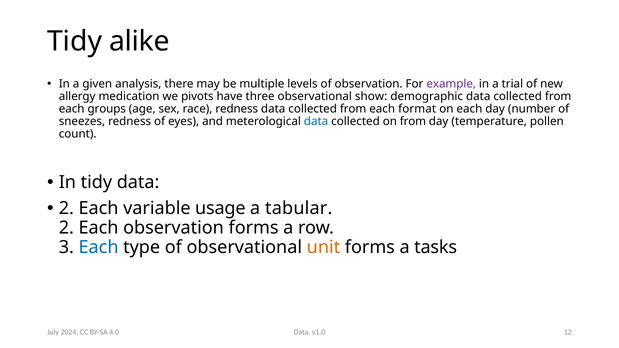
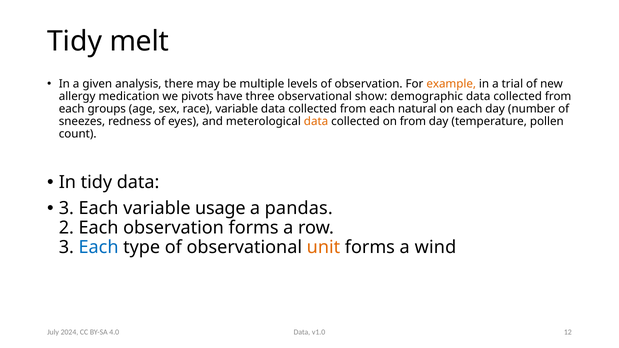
alike: alike -> melt (139, 41)
example colour: purple -> orange (451, 84)
race redness: redness -> variable (237, 109)
format: format -> natural (417, 109)
data colour: blue -> orange (316, 122)
2: 2 -> 3 (66, 208)
tabular: tabular -> pandas (299, 208)
tasks: tasks -> wind (435, 247)
